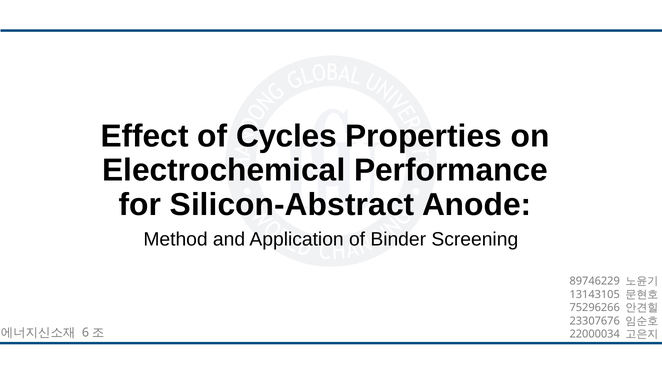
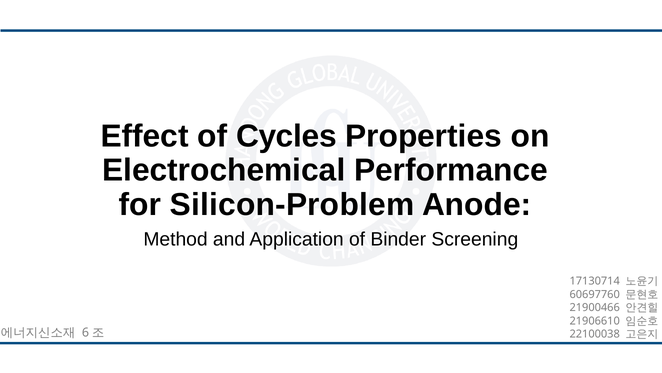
Silicon-Abstract: Silicon-Abstract -> Silicon-Problem (292, 204)
89746229: 89746229 -> 17130714 (595, 281)
13143105: 13143105 -> 60697760 (595, 294)
75296266: 75296266 -> 21900466 (595, 307)
23307676: 23307676 -> 21906610 (595, 320)
22000034: 22000034 -> 22100038 (595, 334)
